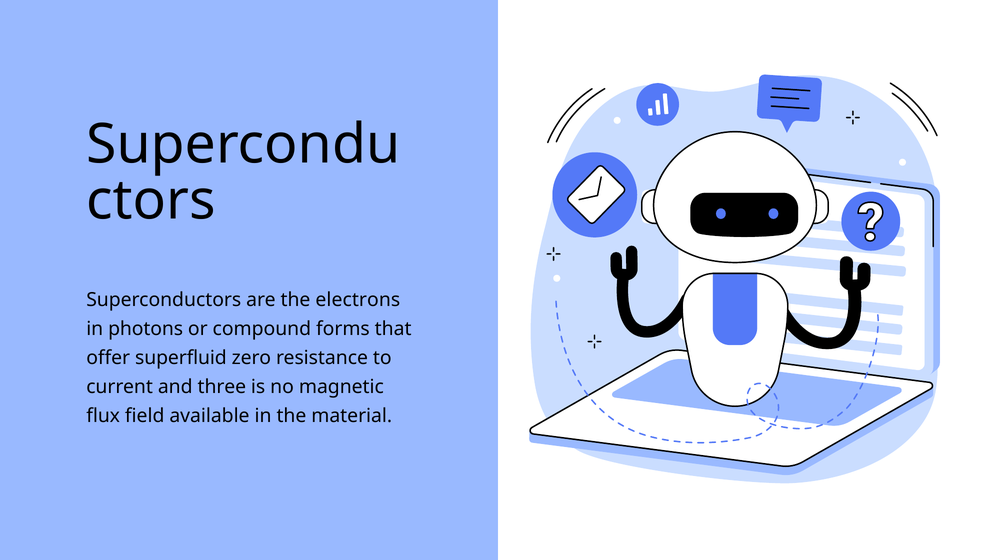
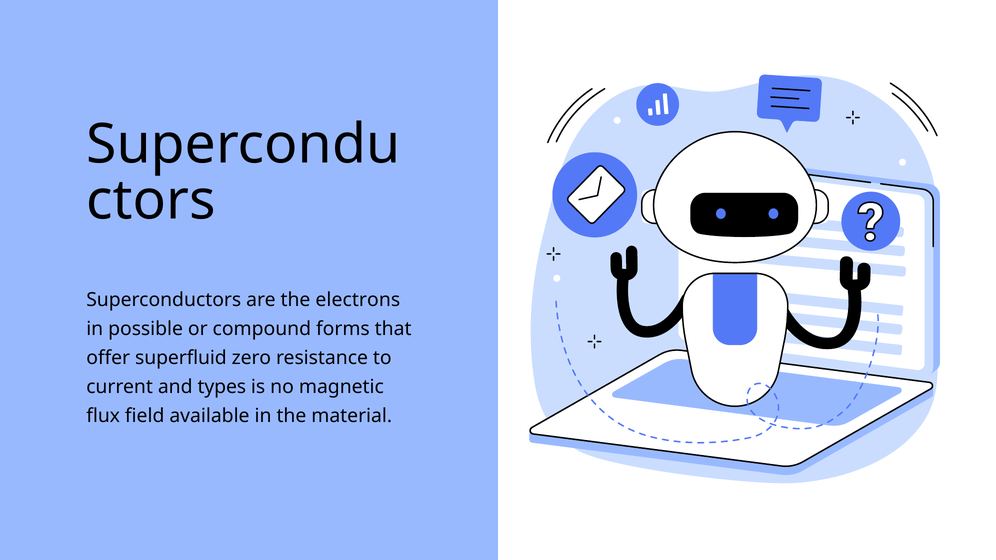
photons: photons -> possible (146, 329)
three: three -> types (222, 387)
